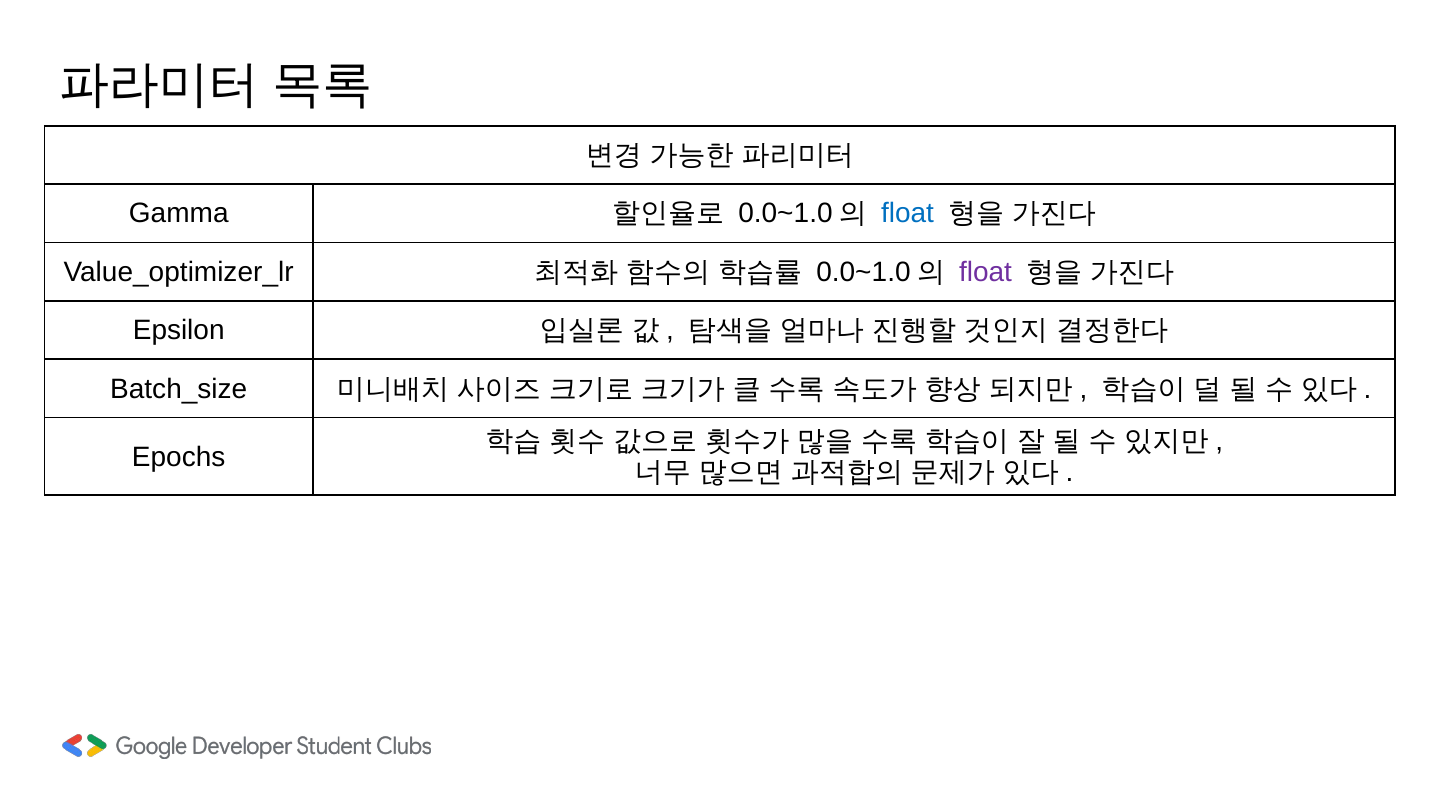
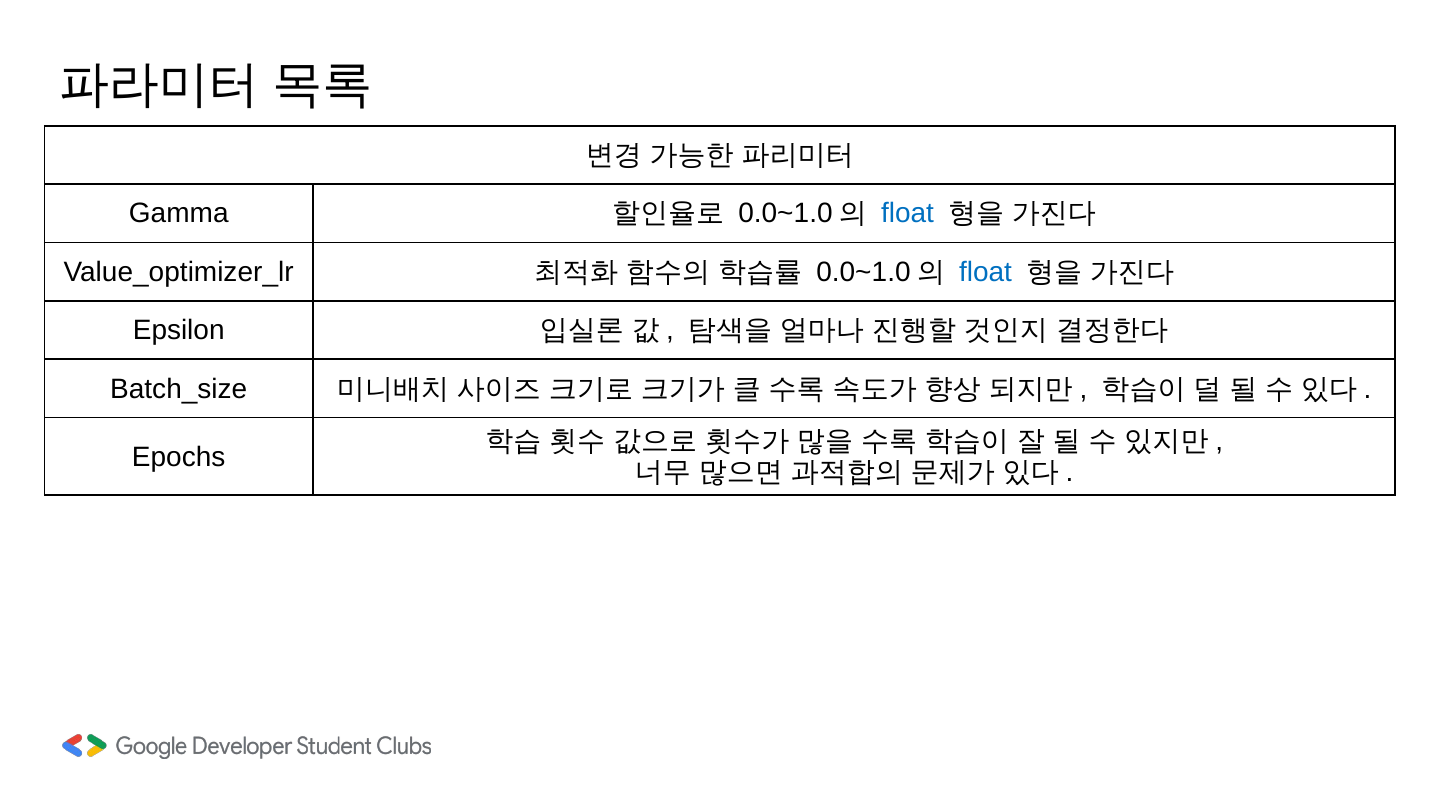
float colour: purple -> blue (985, 272)
